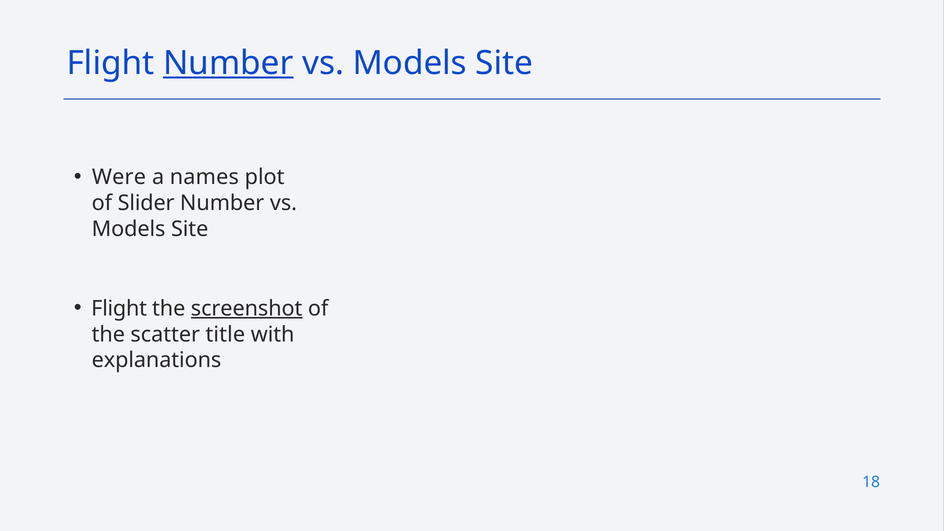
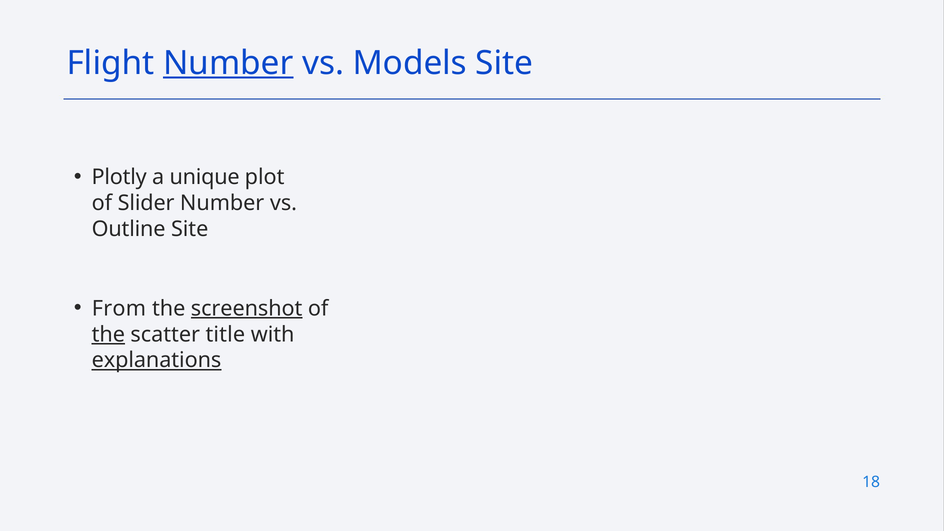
Were: Were -> Plotly (119, 177)
names: names -> unique (205, 177)
Models: Models -> Outline (129, 229)
Flight: Flight -> From (119, 308)
the underline: none -> present (108, 334)
explanations underline: none -> present (156, 360)
